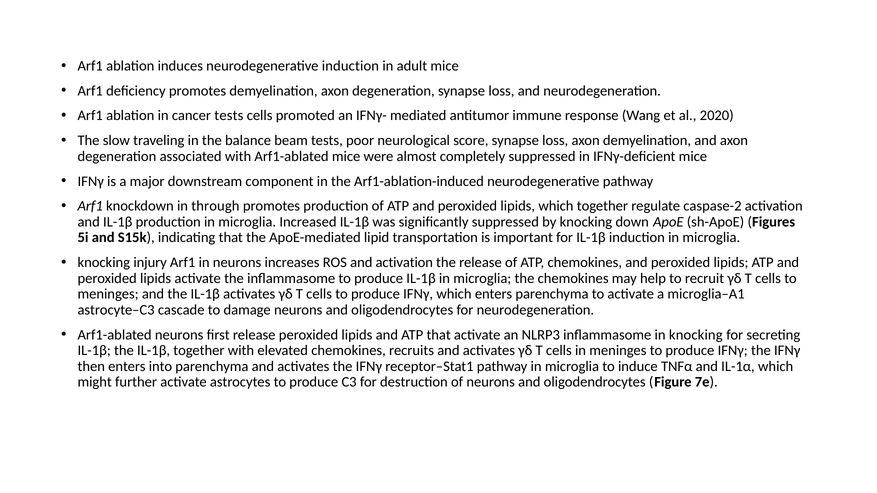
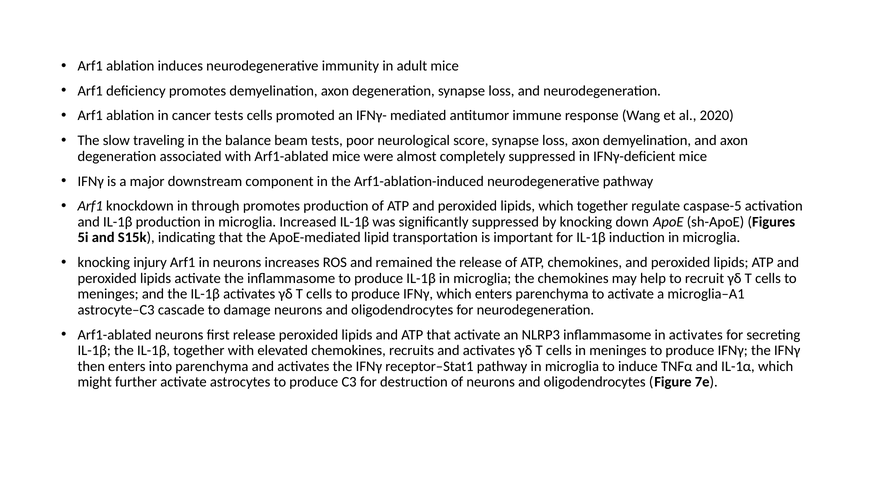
neurodegenerative induction: induction -> immunity (350, 66)
caspase-2: caspase-2 -> caspase-5 (712, 206)
and activation: activation -> remained (404, 263)
in knocking: knocking -> activates (696, 335)
